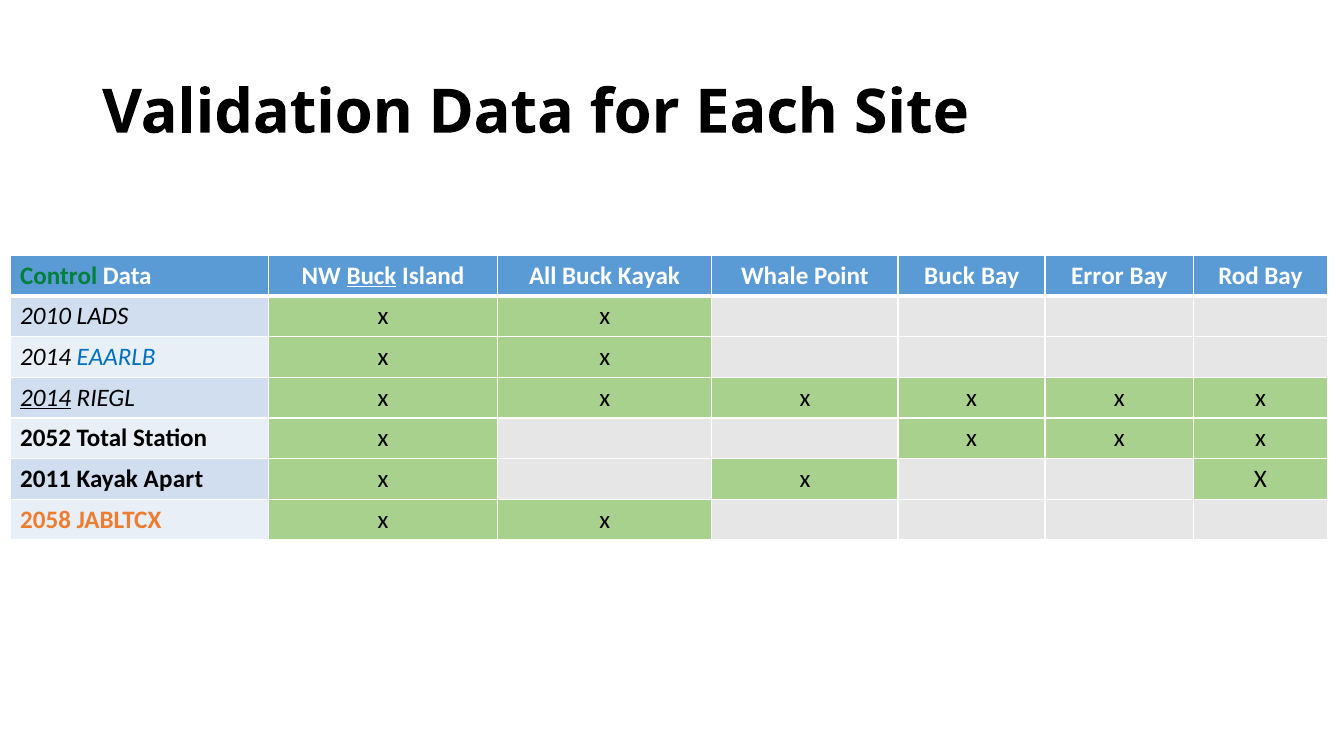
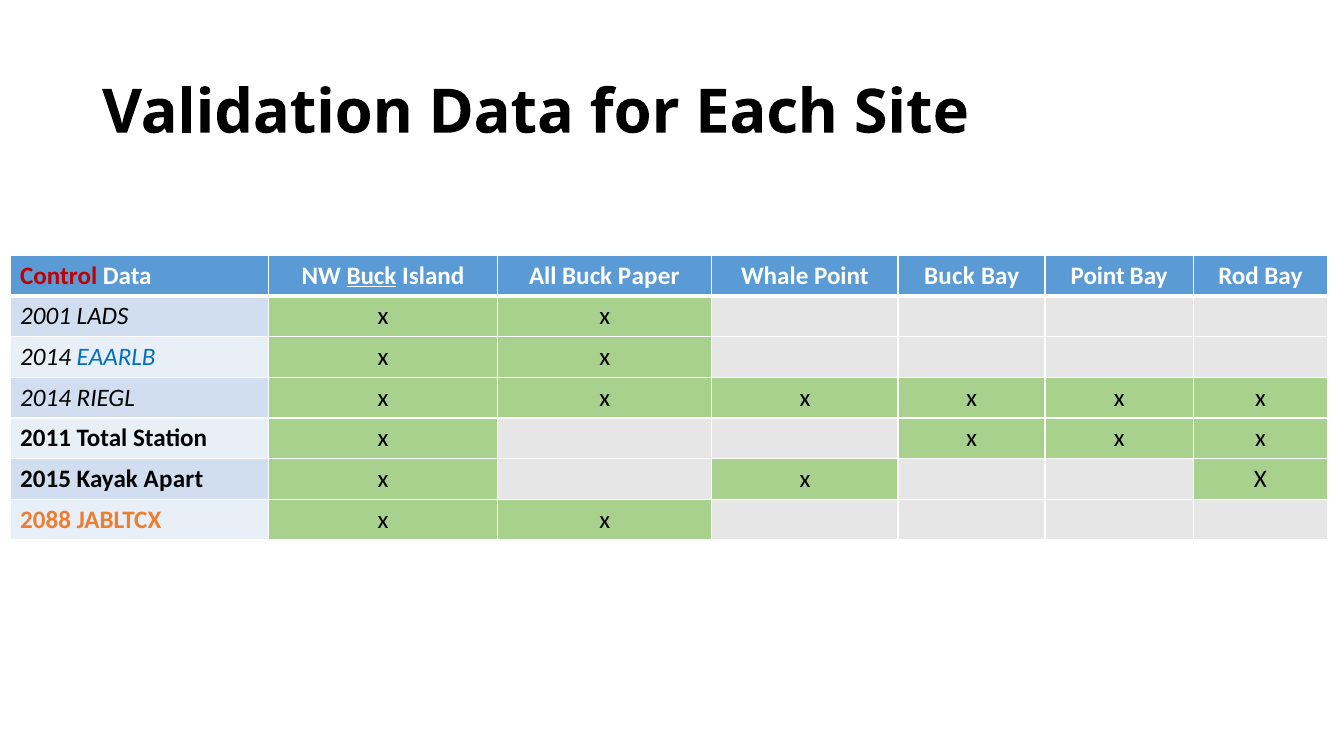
Control colour: green -> red (59, 276)
Buck Kayak: Kayak -> Paper (649, 276)
Bay Error: Error -> Point (1098, 276)
2010: 2010 -> 2001 (46, 317)
2014 underline: present -> none (46, 398)
2052: 2052 -> 2011 (46, 439)
2011: 2011 -> 2015 (46, 479)
2058: 2058 -> 2088 (46, 520)
